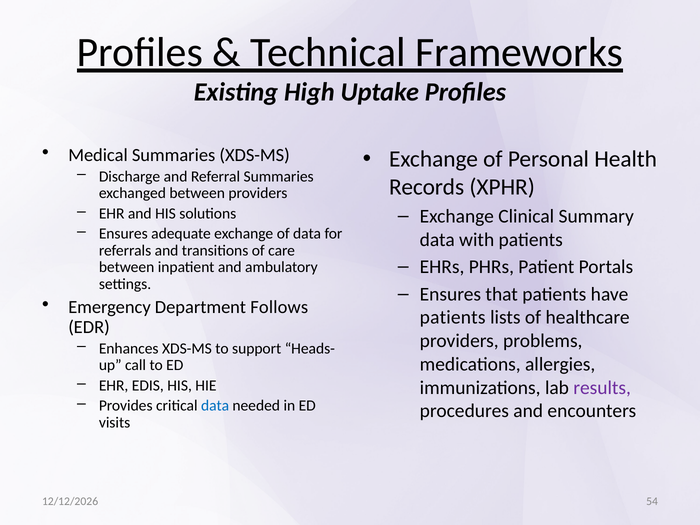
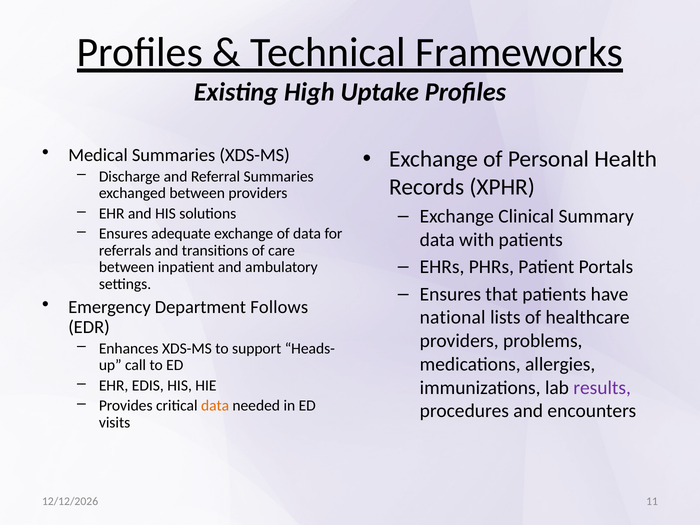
patients: patients -> national (453, 318)
data colour: blue -> orange (215, 406)
54: 54 -> 11 (652, 501)
